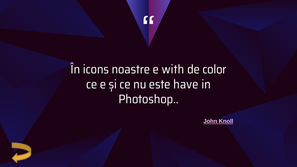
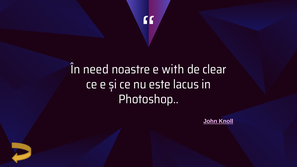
icons: icons -> need (96, 70)
color: color -> clear (214, 70)
have: have -> lacus (186, 84)
